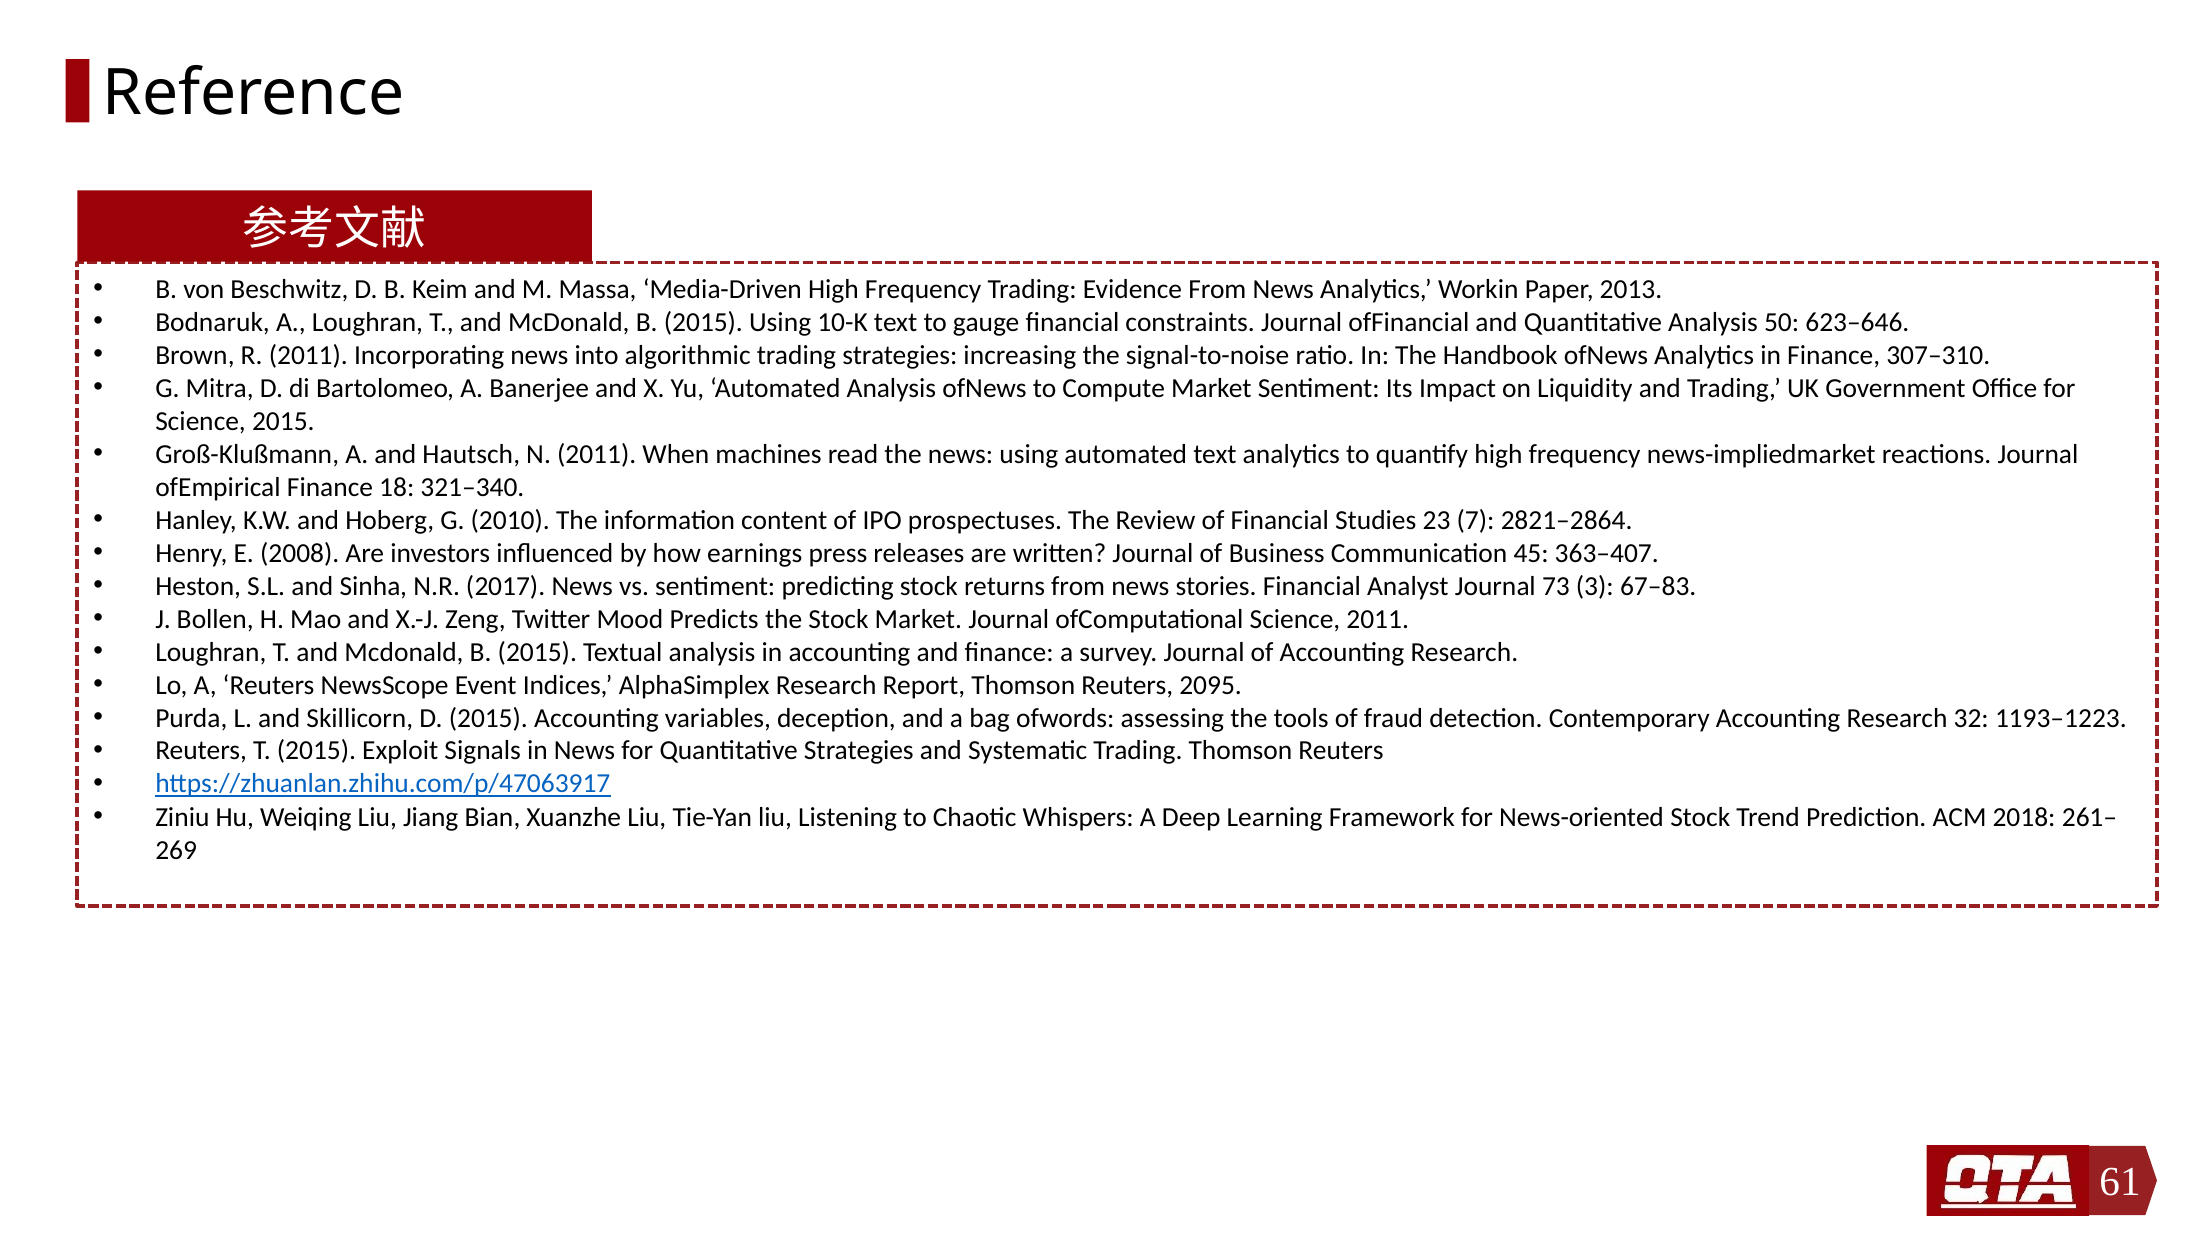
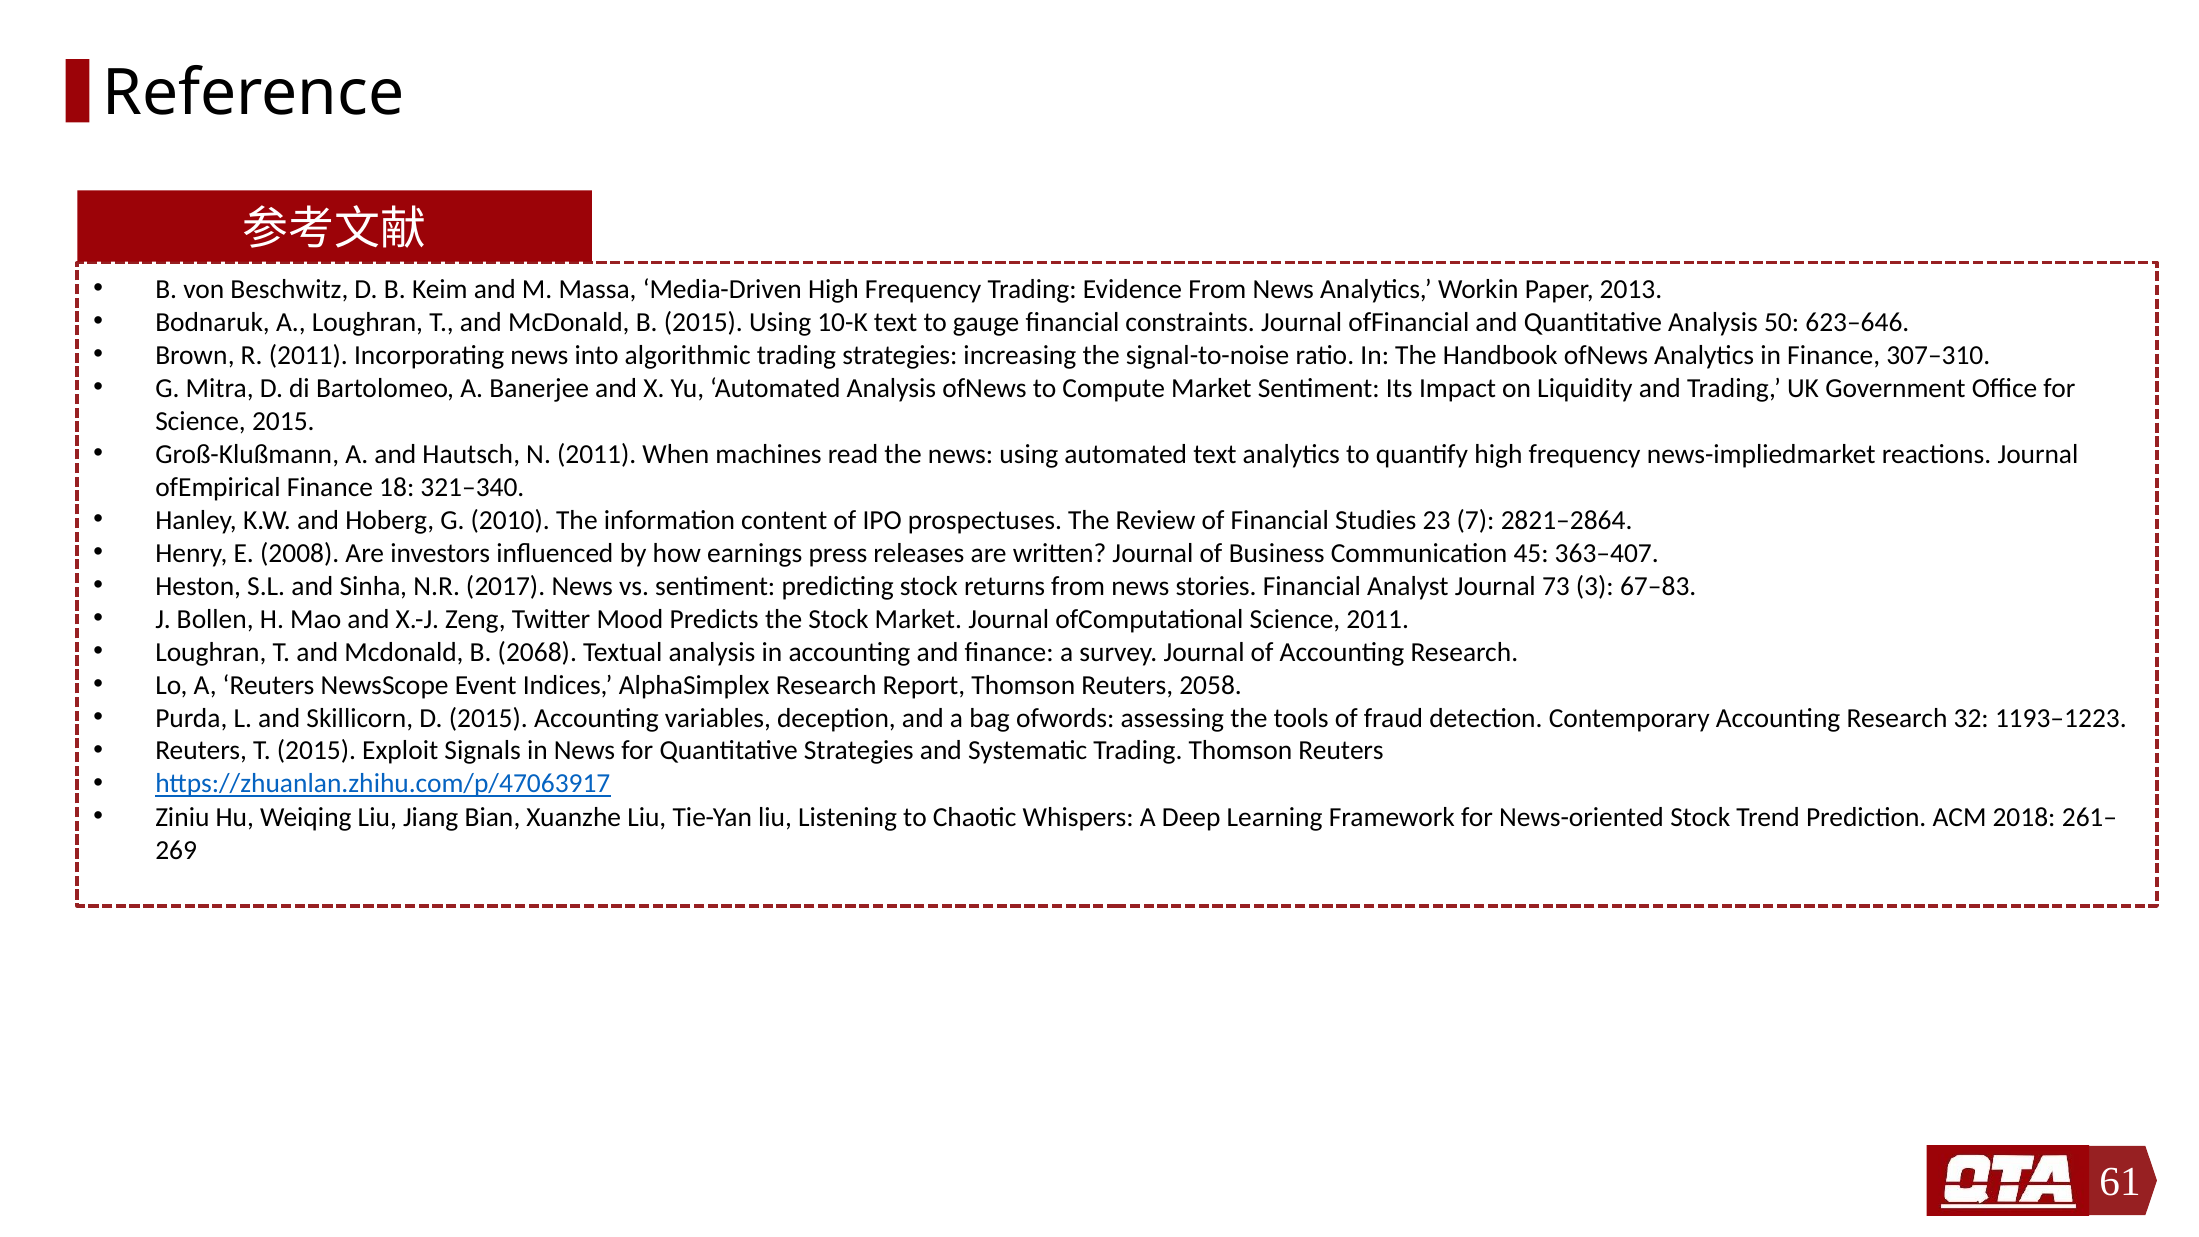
2015: 2015 -> 2068 (537, 652)
2095: 2095 -> 2058 (1211, 685)
